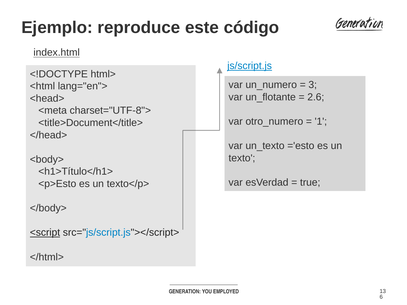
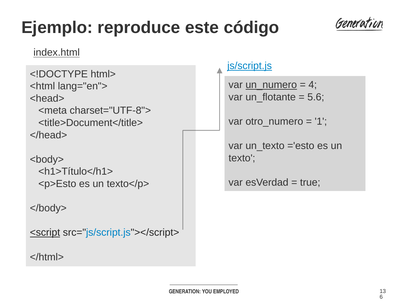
un_numero underline: none -> present (271, 85)
3: 3 -> 4 (313, 85)
2.6: 2.6 -> 5.6 (316, 97)
